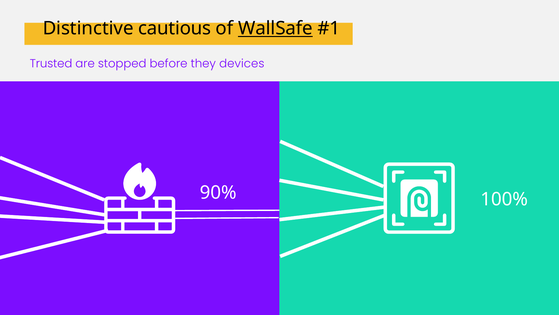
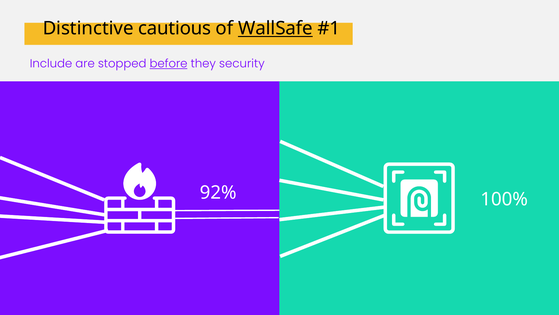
Trusted: Trusted -> Include (51, 64)
before underline: none -> present (169, 64)
devices: devices -> security (242, 64)
90%: 90% -> 92% (218, 192)
